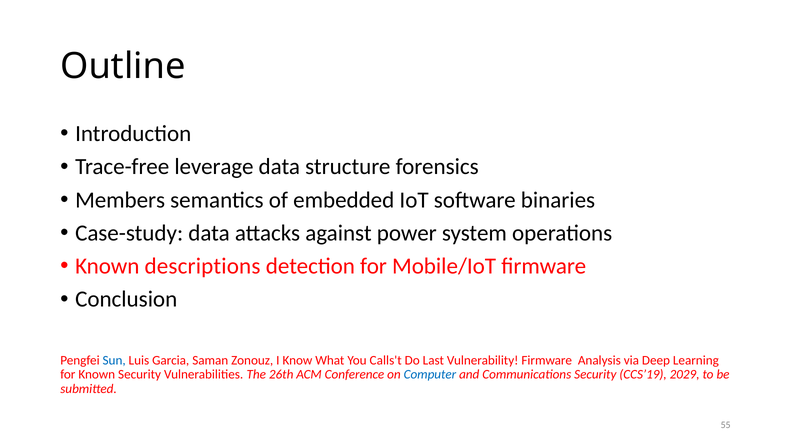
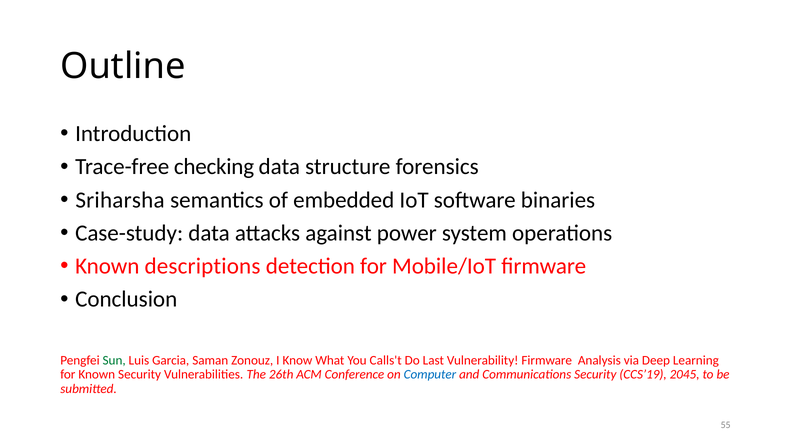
leverage: leverage -> checking (214, 167)
Members: Members -> Sriharsha (120, 200)
Sun colour: blue -> green (114, 360)
2029: 2029 -> 2045 (685, 374)
